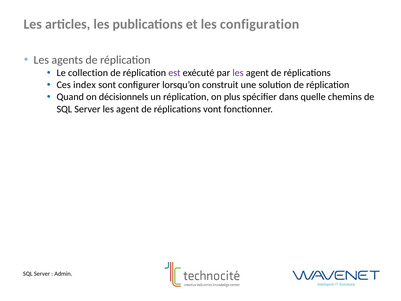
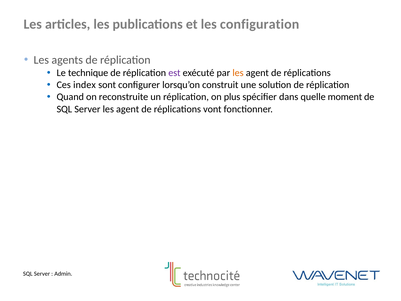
collection: collection -> technique (88, 73)
les colour: purple -> orange (238, 73)
décisionnels: décisionnels -> reconstruite (124, 97)
chemins: chemins -> moment (345, 97)
